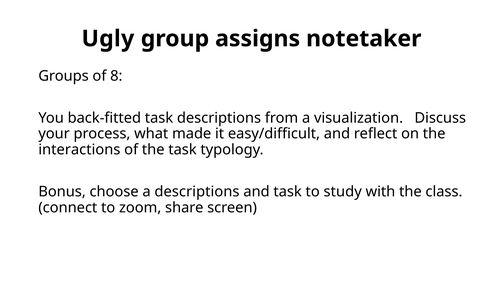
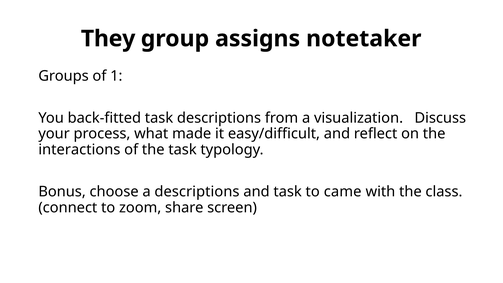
Ugly: Ugly -> They (108, 39)
8: 8 -> 1 (116, 76)
study: study -> came (343, 192)
